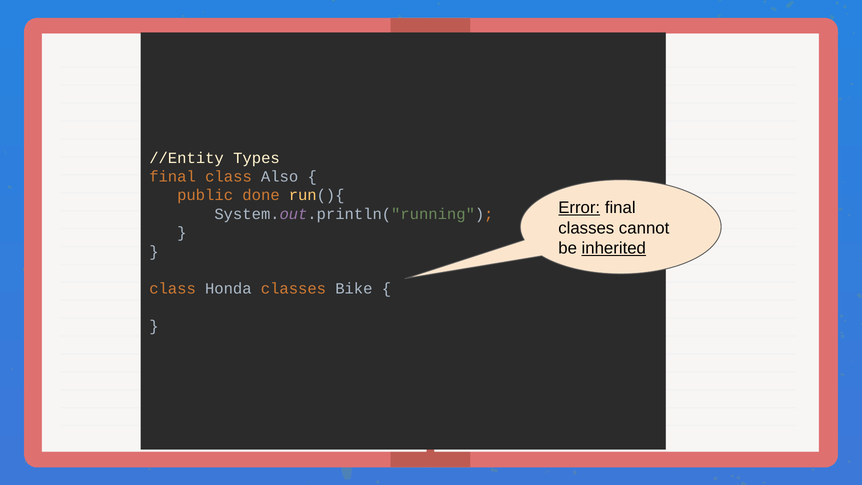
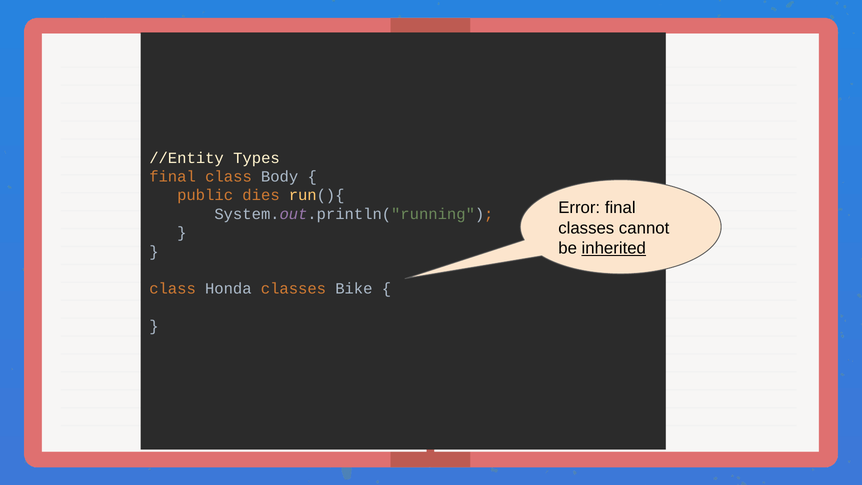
Also: Also -> Body (280, 177)
done: done -> dies (261, 195)
Error underline: present -> none (579, 208)
